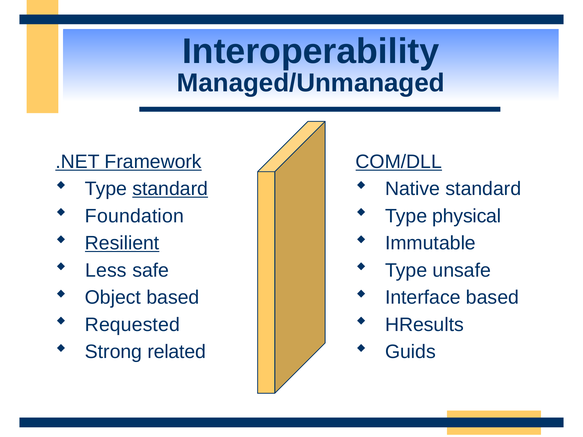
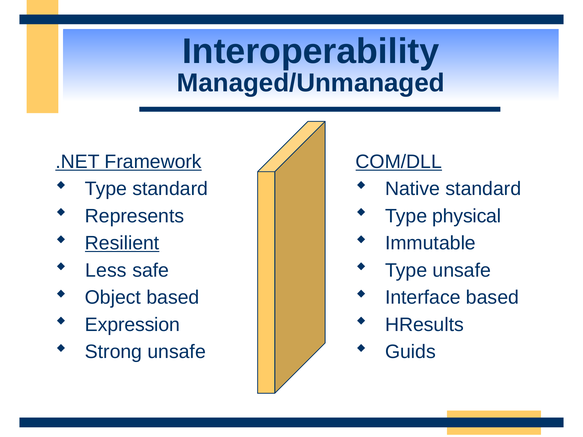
standard underline: present -> none (170, 189)
Foundation: Foundation -> Represents (135, 216)
Requested: Requested -> Expression (132, 325)
Strong related: related -> unsafe (177, 352)
